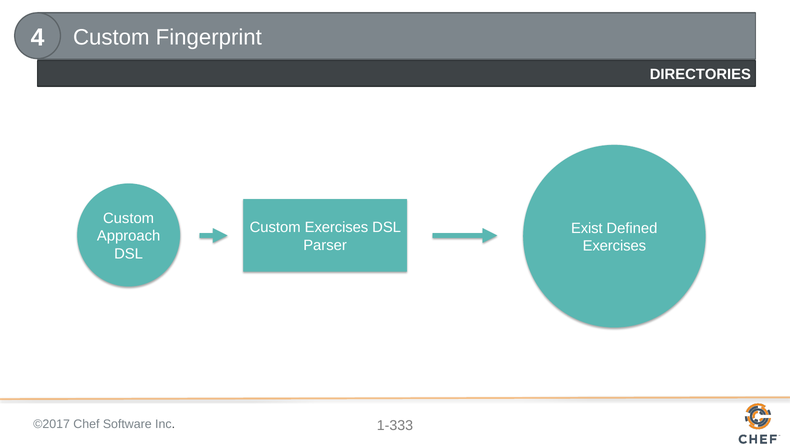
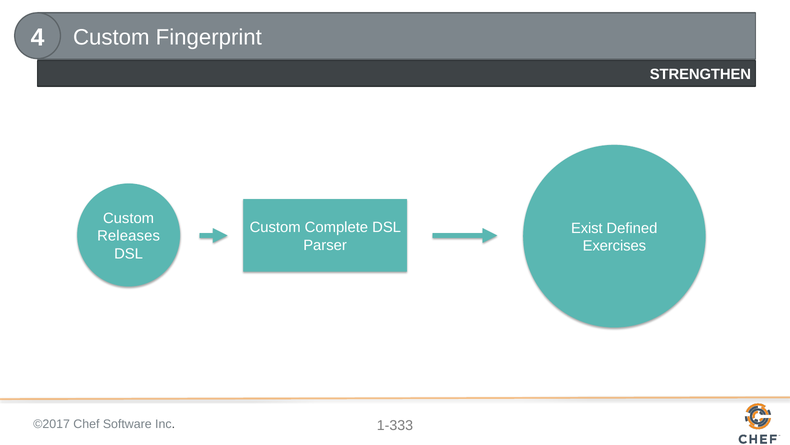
DIRECTORIES: DIRECTORIES -> STRENGTHEN (700, 74)
Custom Exercises: Exercises -> Complete (336, 227)
Approach: Approach -> Releases (129, 236)
